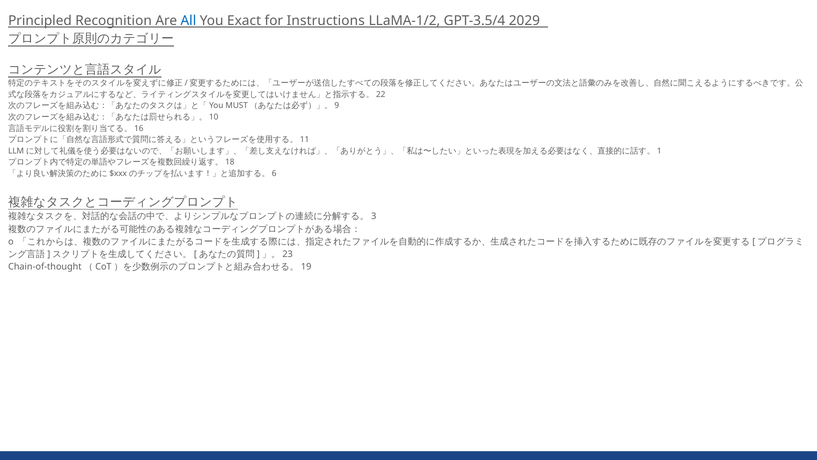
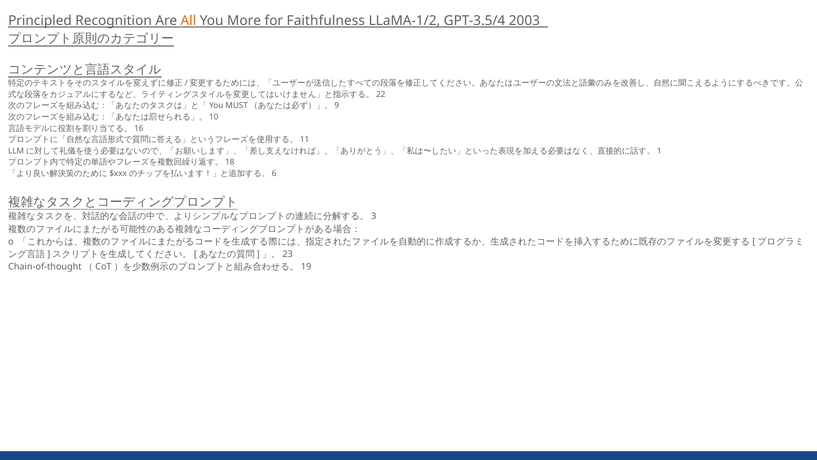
All colour: blue -> orange (188, 21)
Exact: Exact -> More (244, 21)
Instructions: Instructions -> Faithfulness (326, 21)
2029: 2029 -> 2003 (524, 21)
